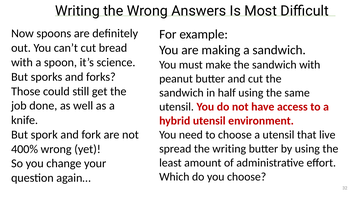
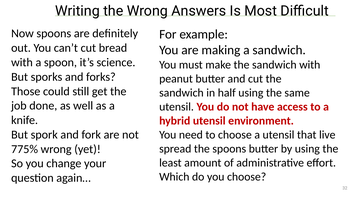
the writing: writing -> spoons (229, 149)
400%: 400% -> 775% (25, 149)
